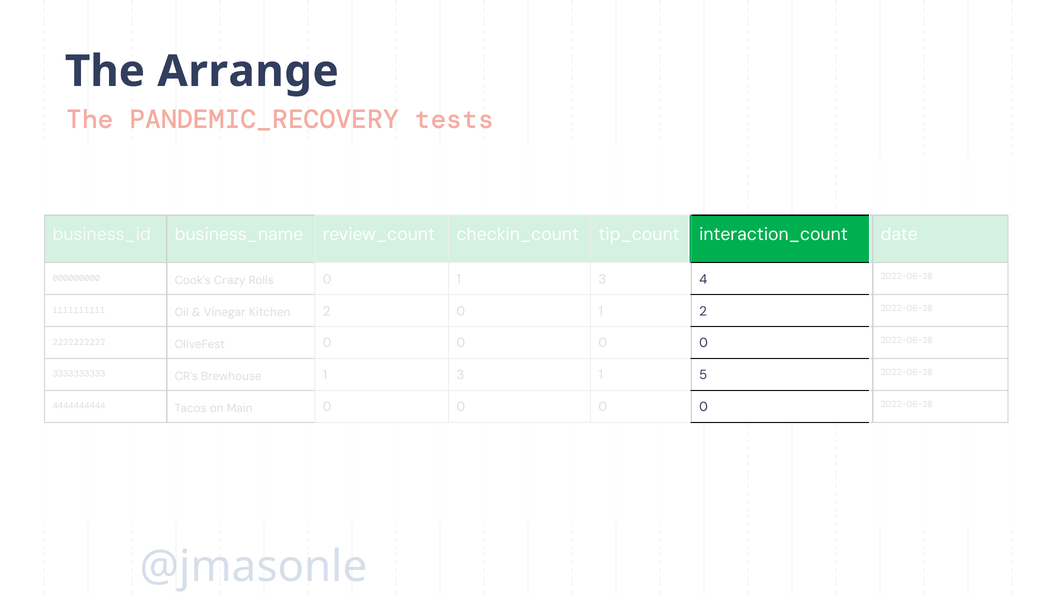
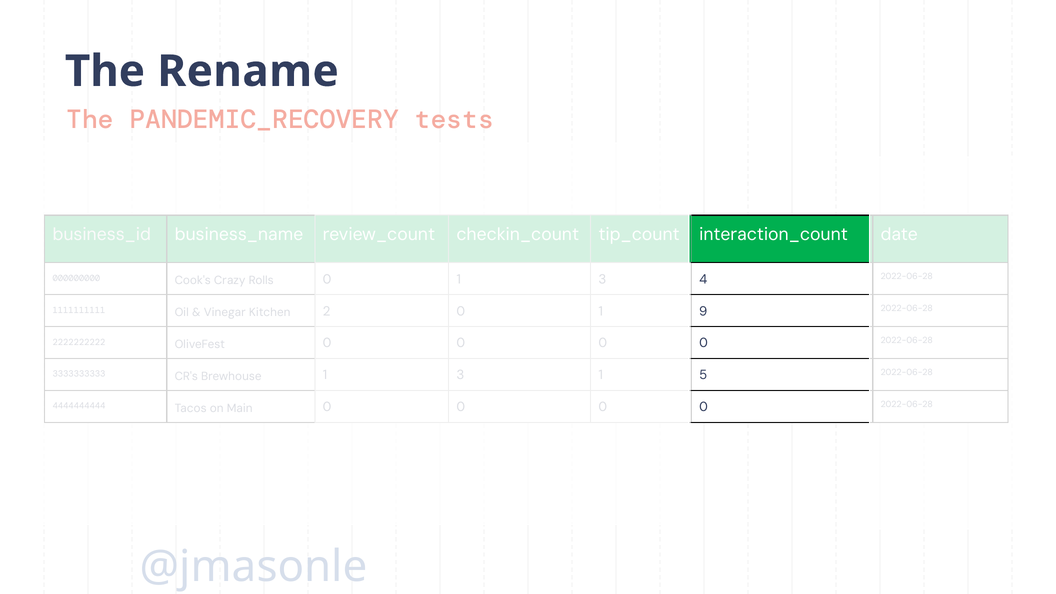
Arrange: Arrange -> Rename (248, 71)
2: 2 -> 9 (703, 311)
